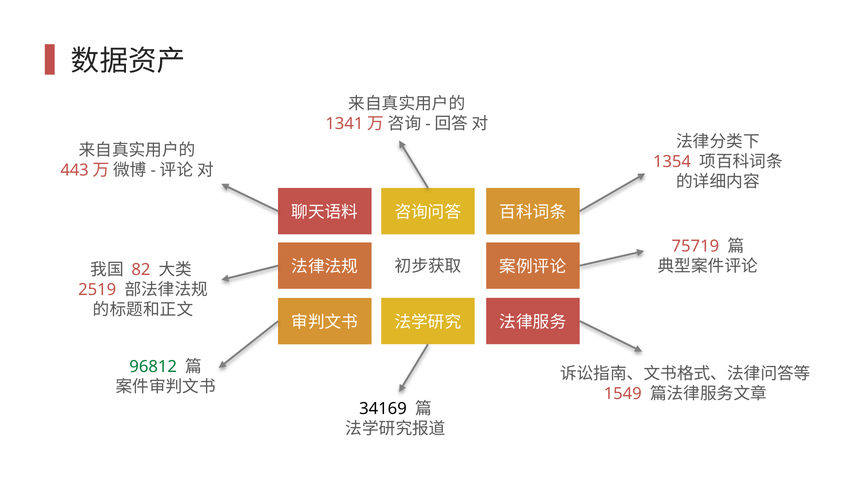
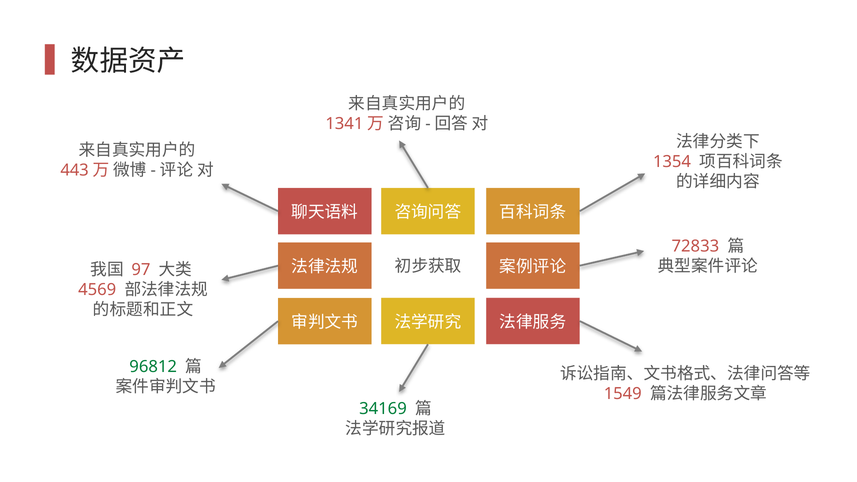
75719: 75719 -> 72833 (695, 246)
82: 82 -> 97 (141, 270)
2519: 2519 -> 4569 (97, 290)
34169 colour: black -> green (383, 409)
